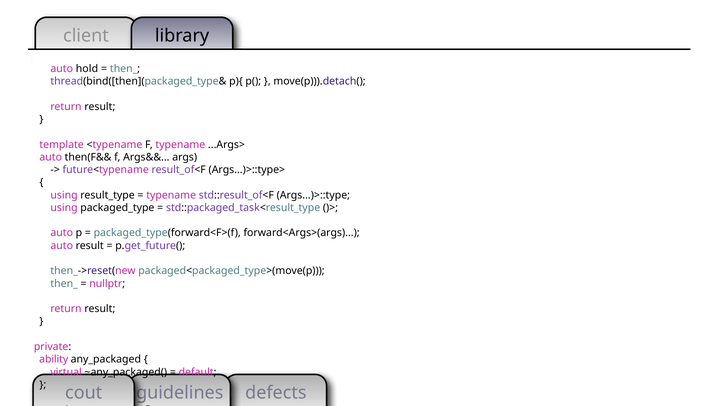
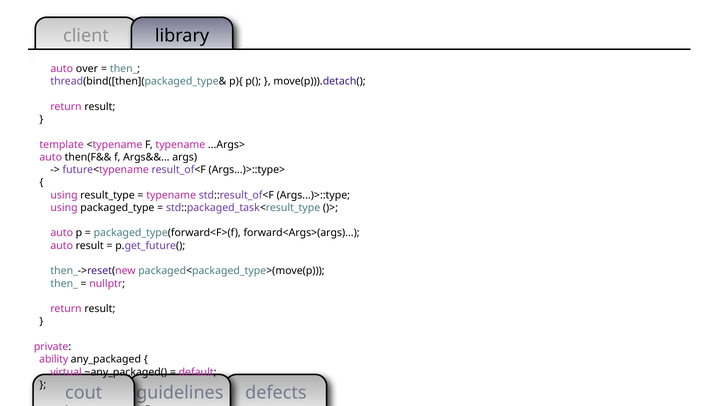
hold: hold -> over (87, 69)
